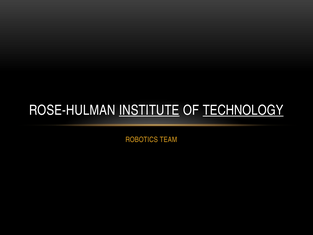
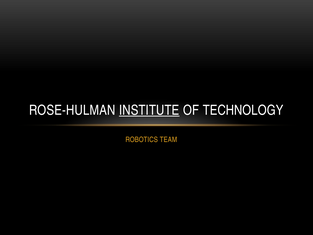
TECHNOLOGY underline: present -> none (243, 110)
